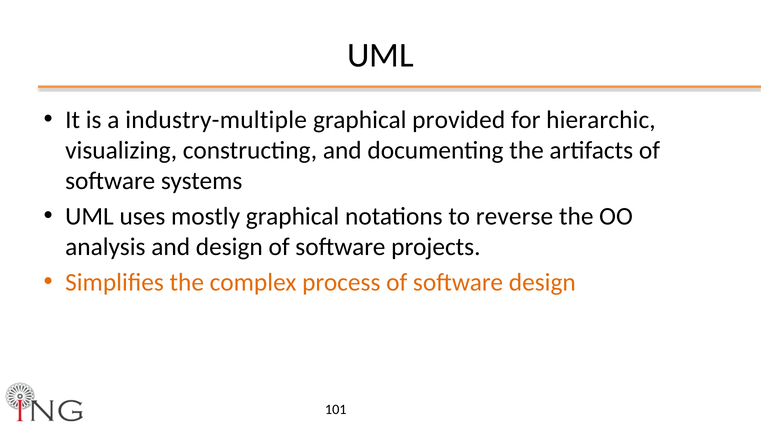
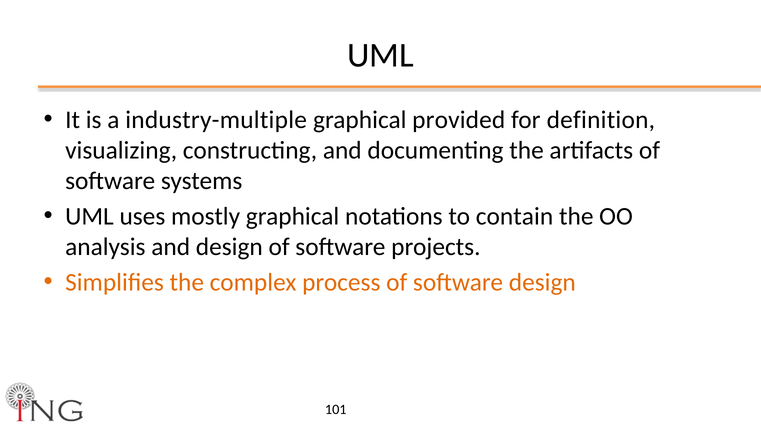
hierarchic: hierarchic -> definition (601, 120)
reverse: reverse -> contain (515, 216)
